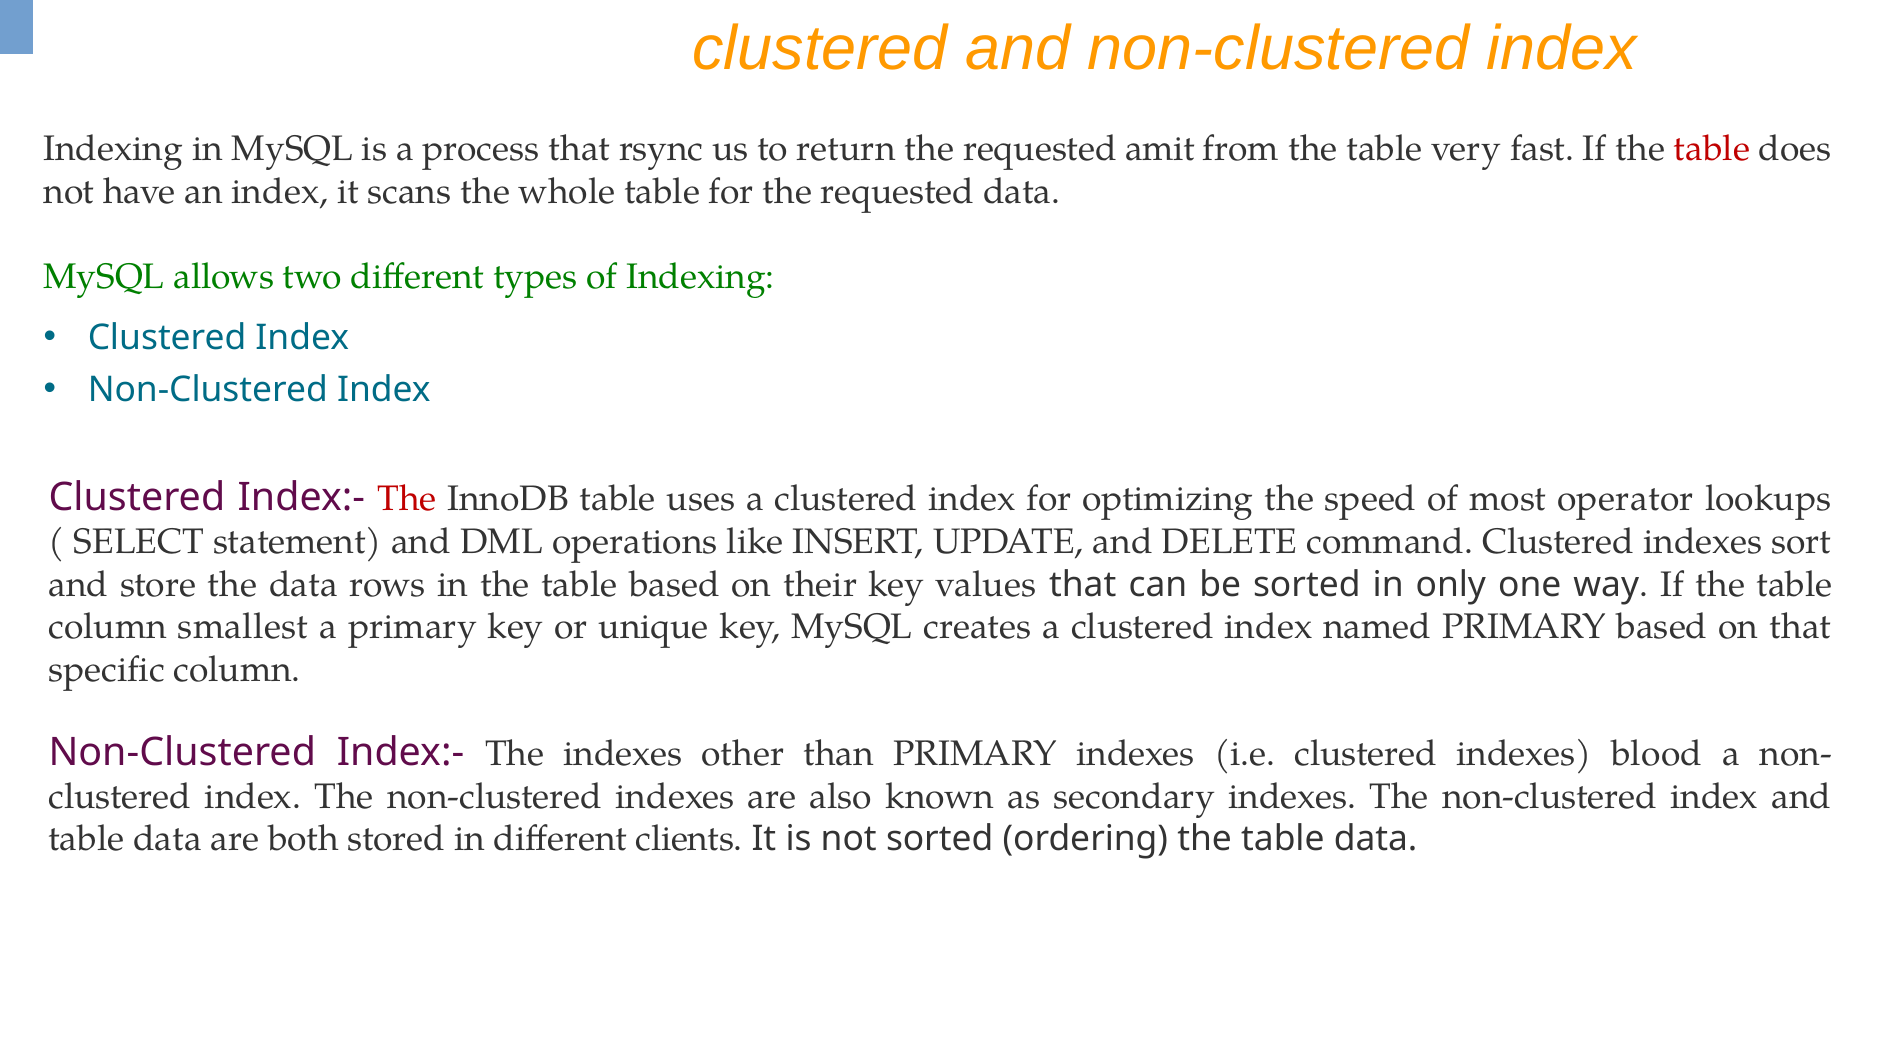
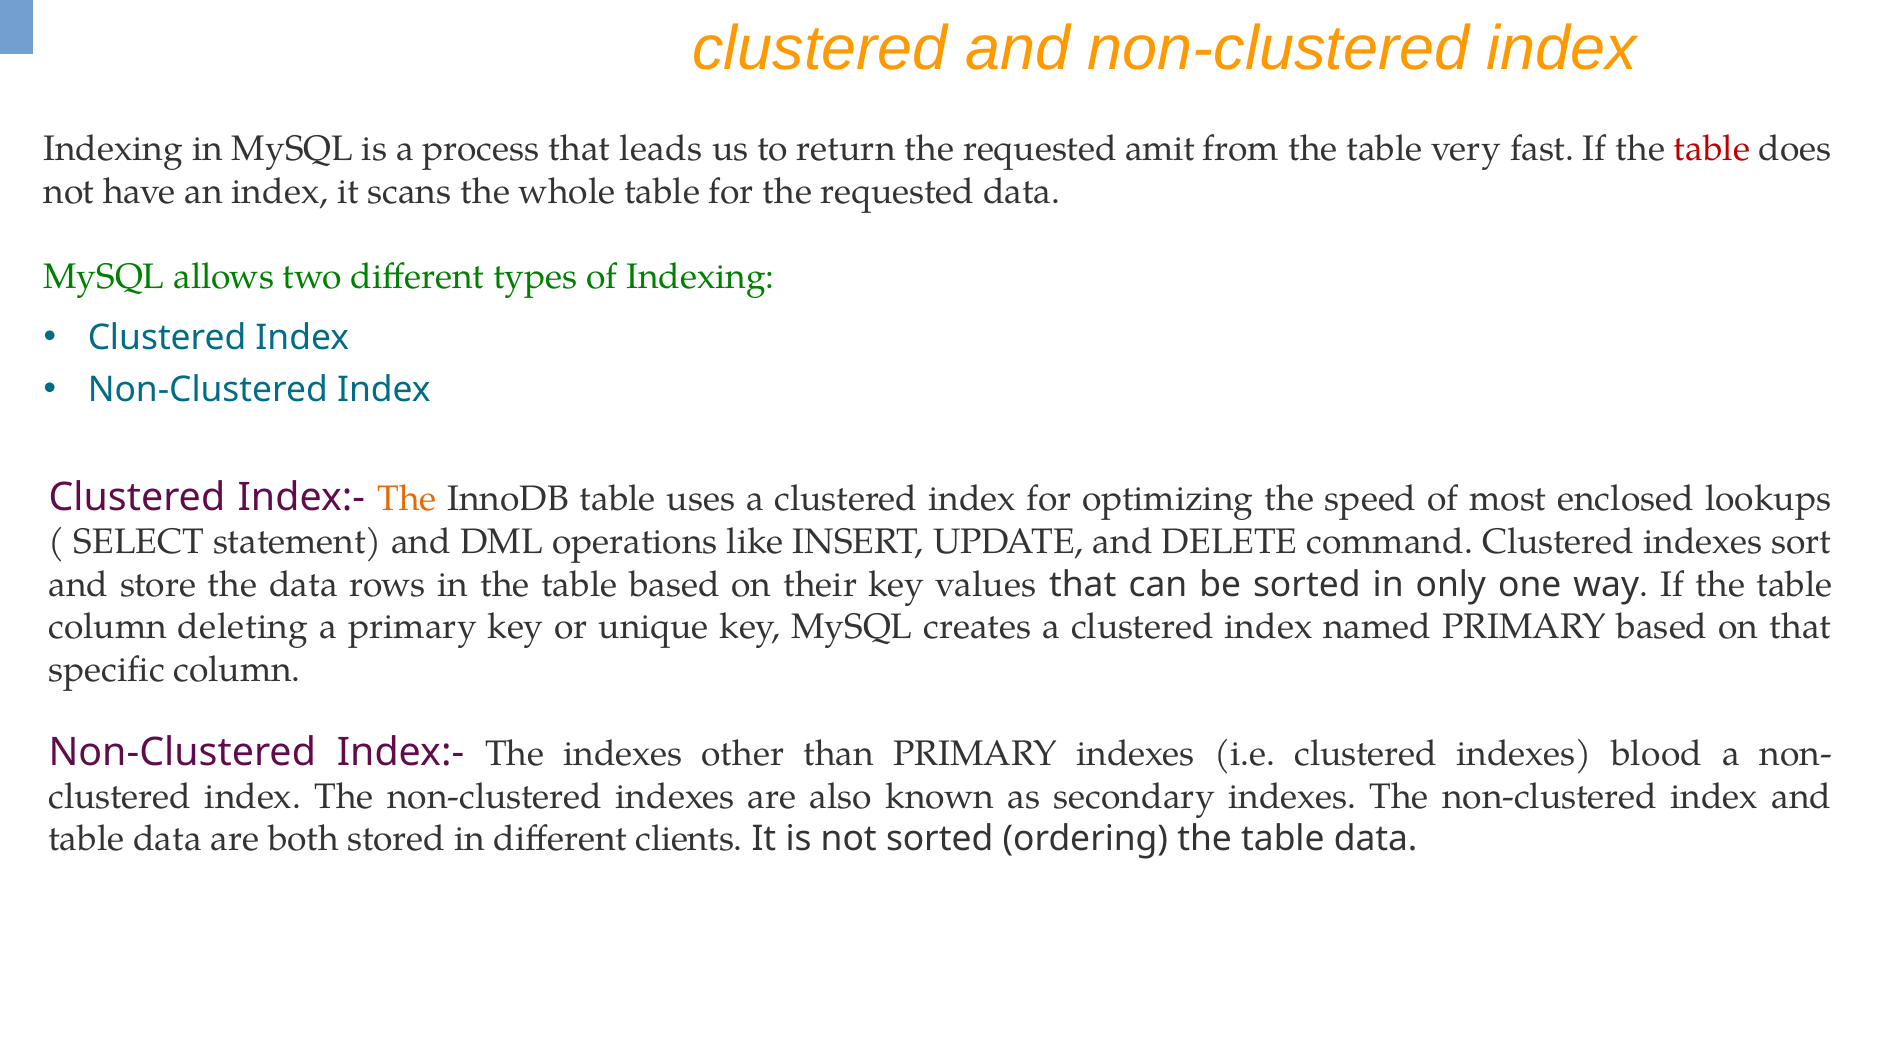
rsync: rsync -> leads (661, 149)
The colour: red -> orange (407, 499)
operator: operator -> enclosed (1626, 499)
smallest: smallest -> deleting (243, 627)
